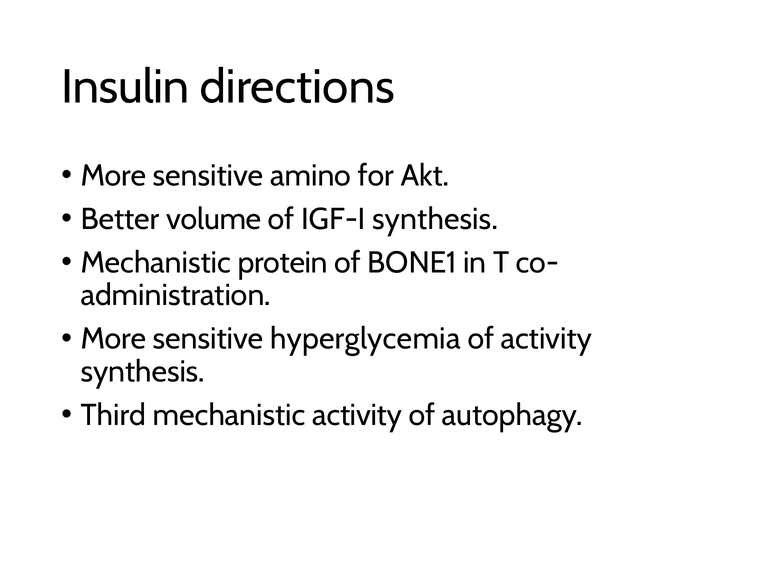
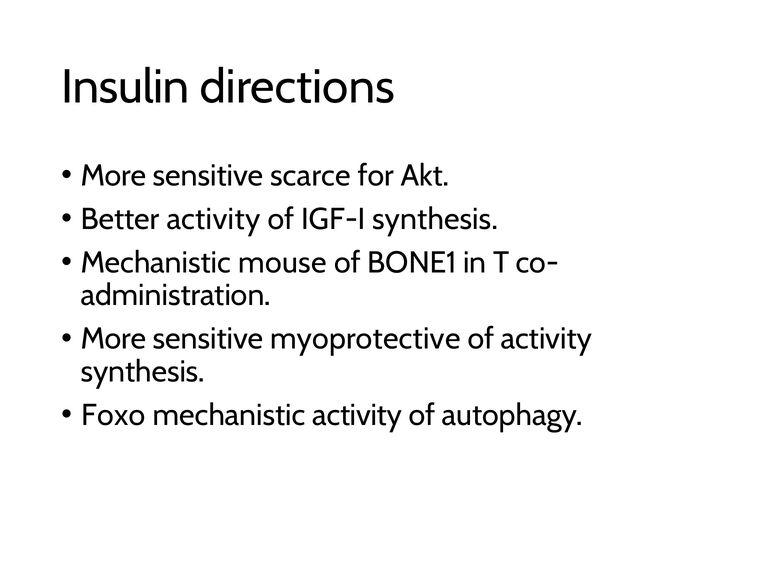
amino: amino -> scarce (310, 175)
Better volume: volume -> activity (213, 219)
protein: protein -> mouse (282, 262)
hyperglycemia: hyperglycemia -> myoprotective (365, 339)
Third: Third -> Foxo (113, 415)
